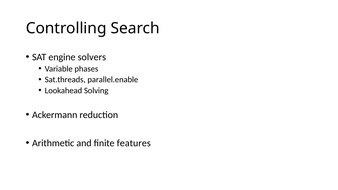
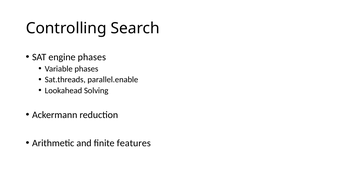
engine solvers: solvers -> phases (92, 57)
